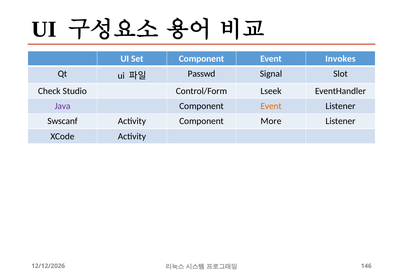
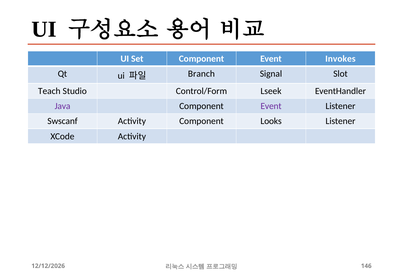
Passwd: Passwd -> Branch (201, 74)
Check: Check -> Teach (49, 91)
Event colour: orange -> purple (271, 106)
More: More -> Looks (271, 121)
